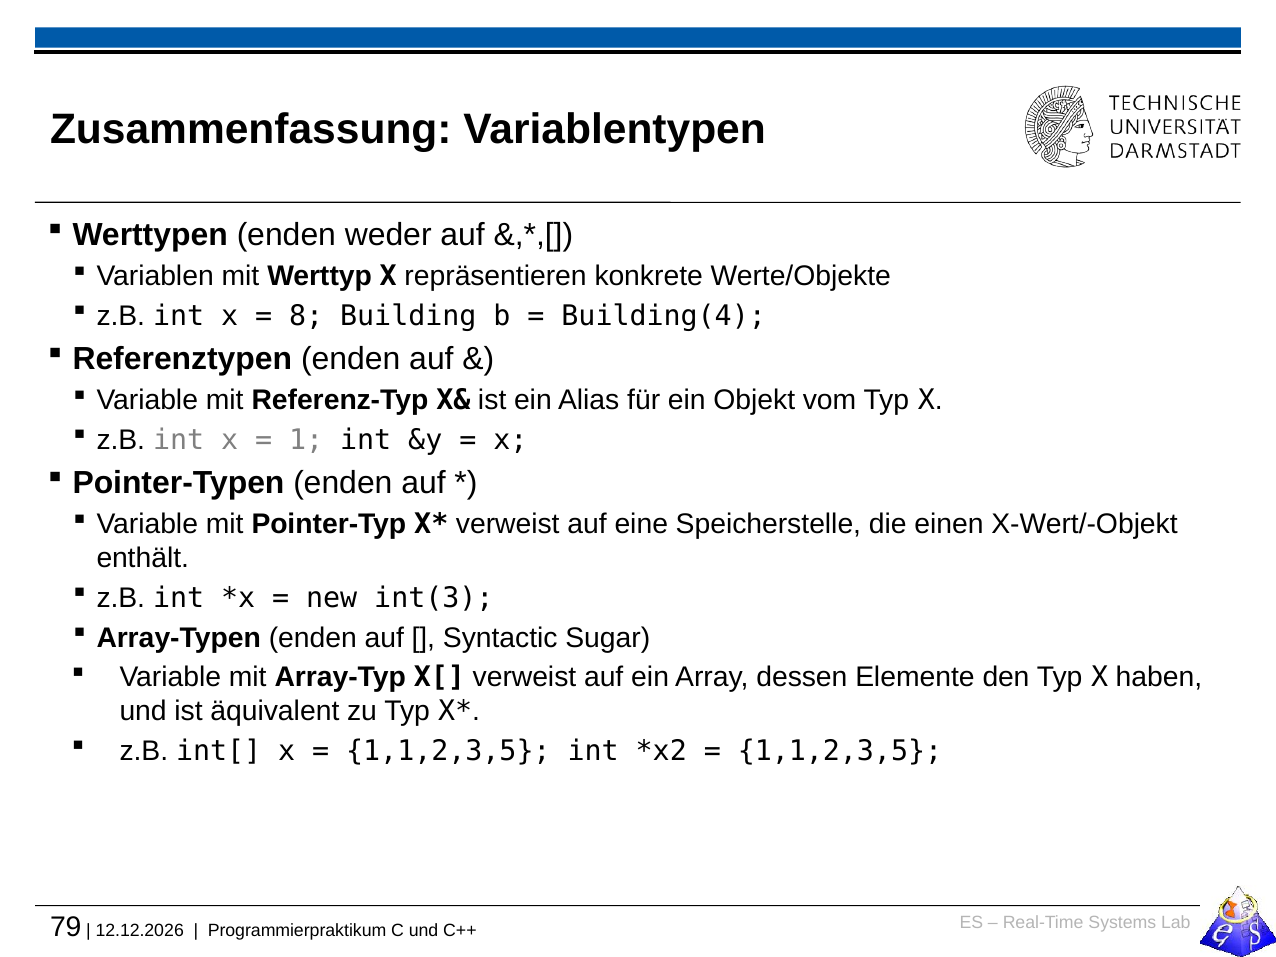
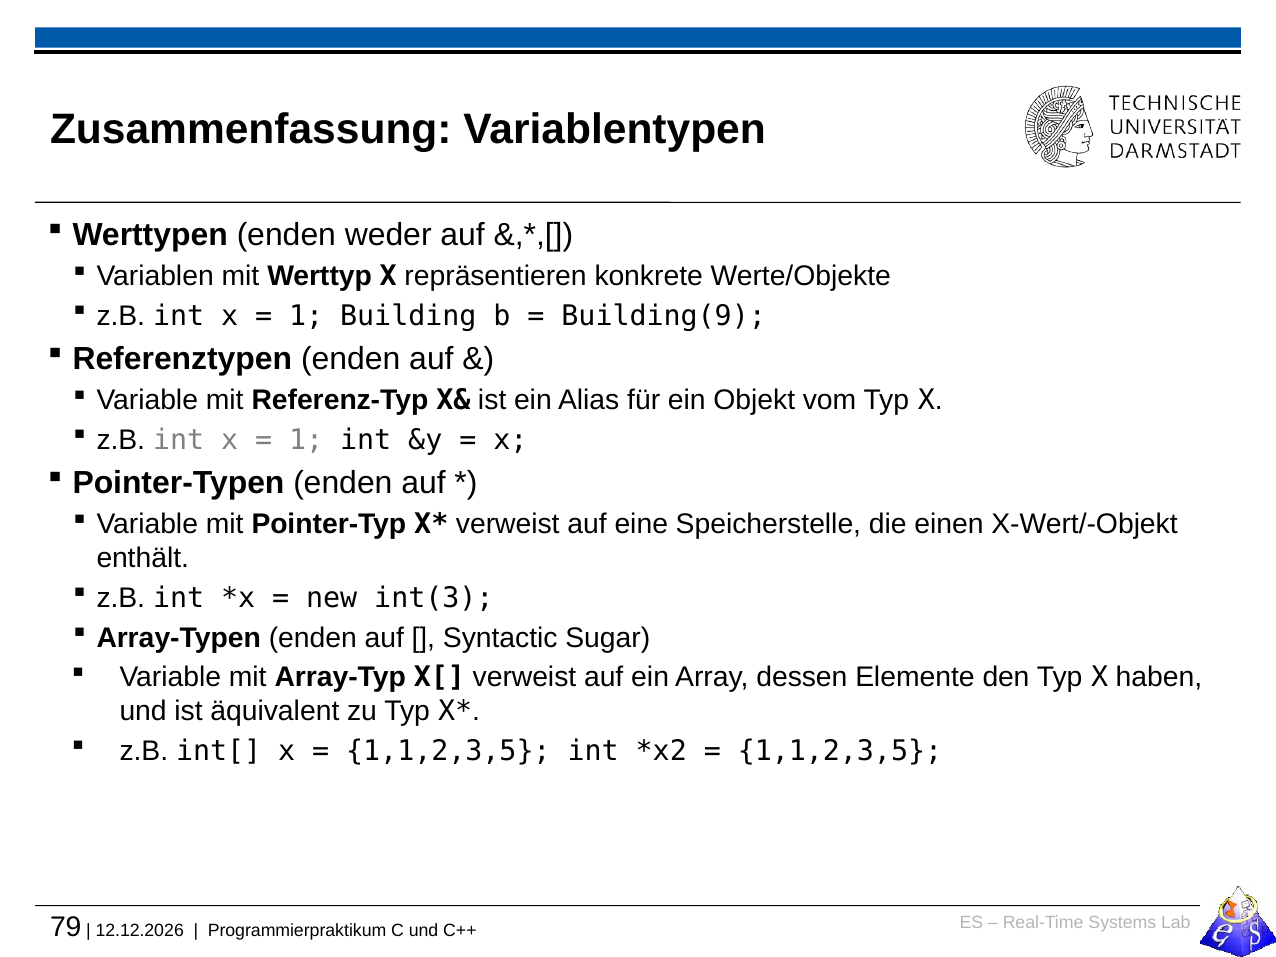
8: 8 -> 1 (306, 316)
Building(4: Building(4 -> Building(9 (664, 316)
